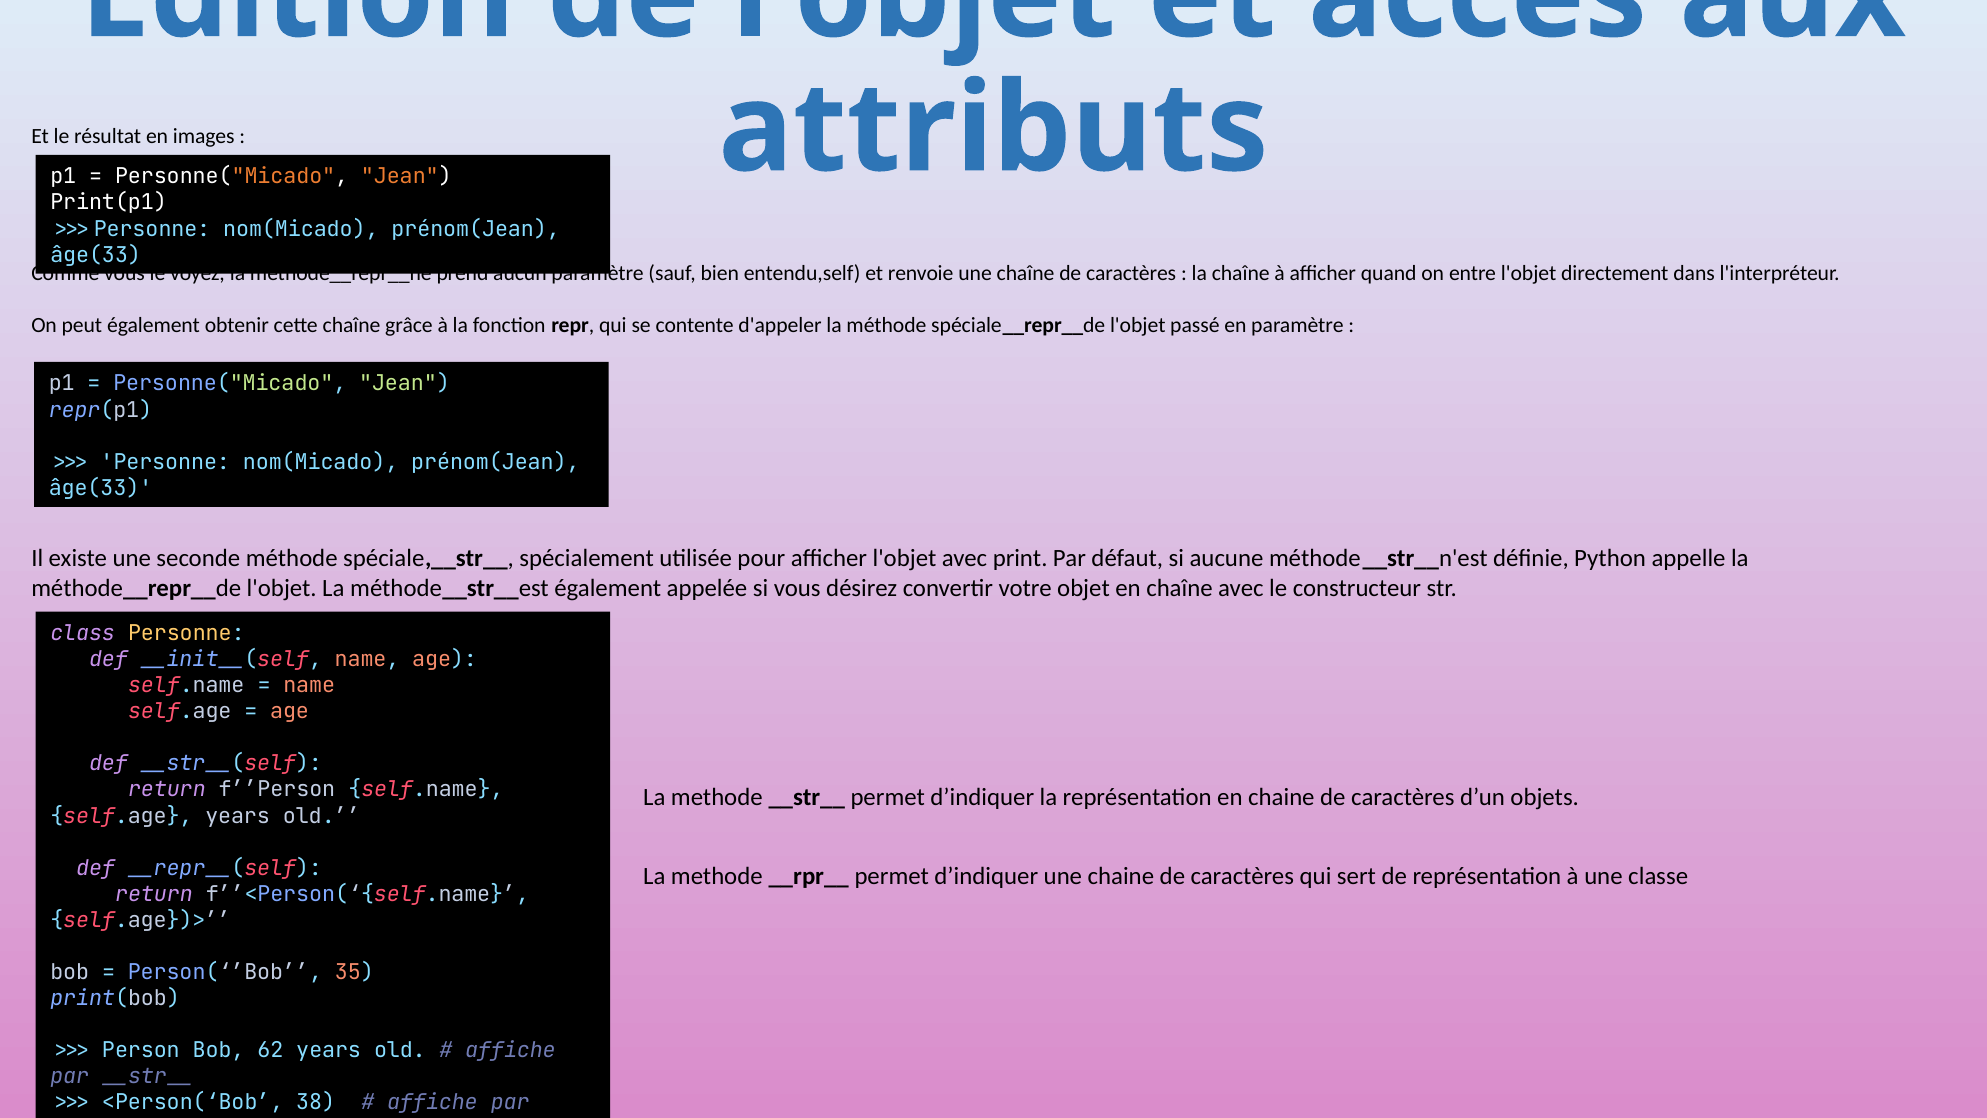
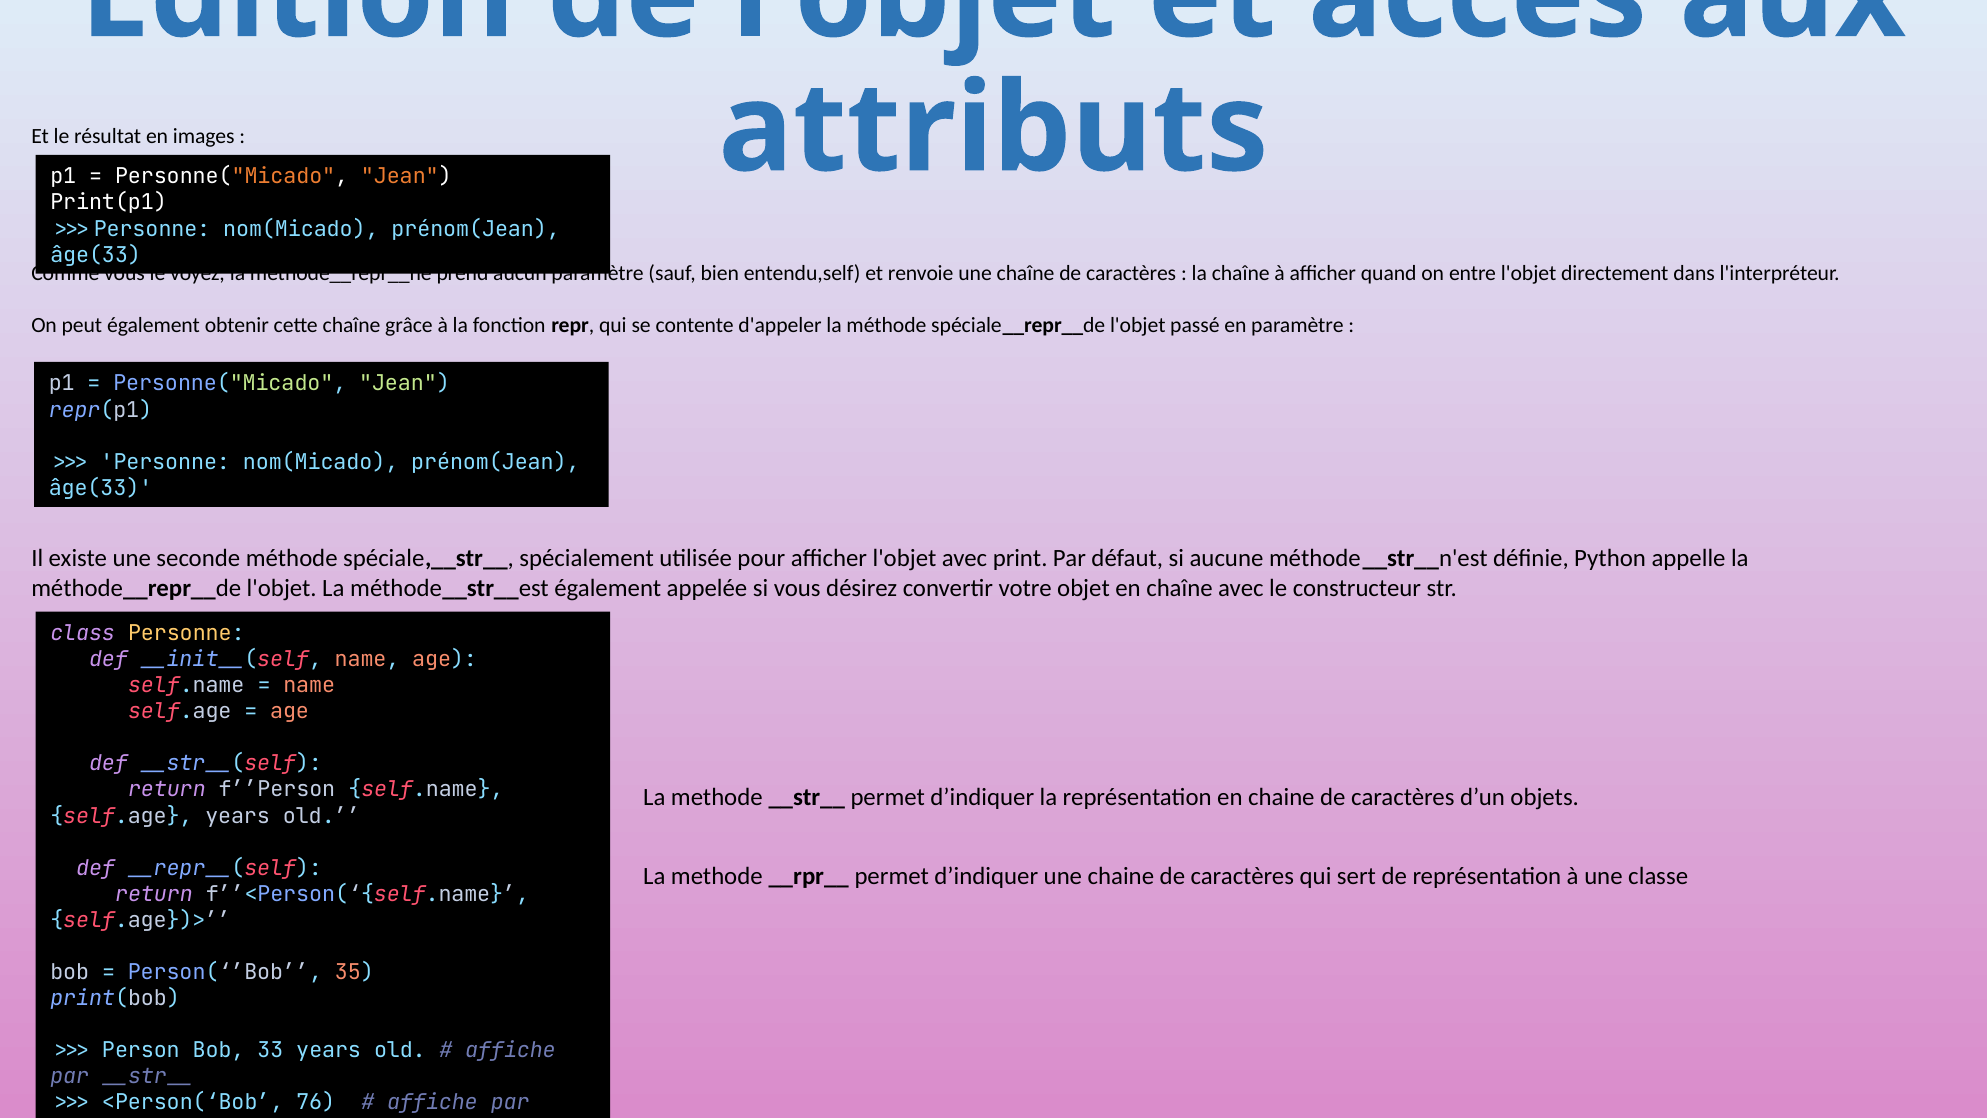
62: 62 -> 33 (270, 1050)
38)>: 38)> -> 76)> (322, 1102)
